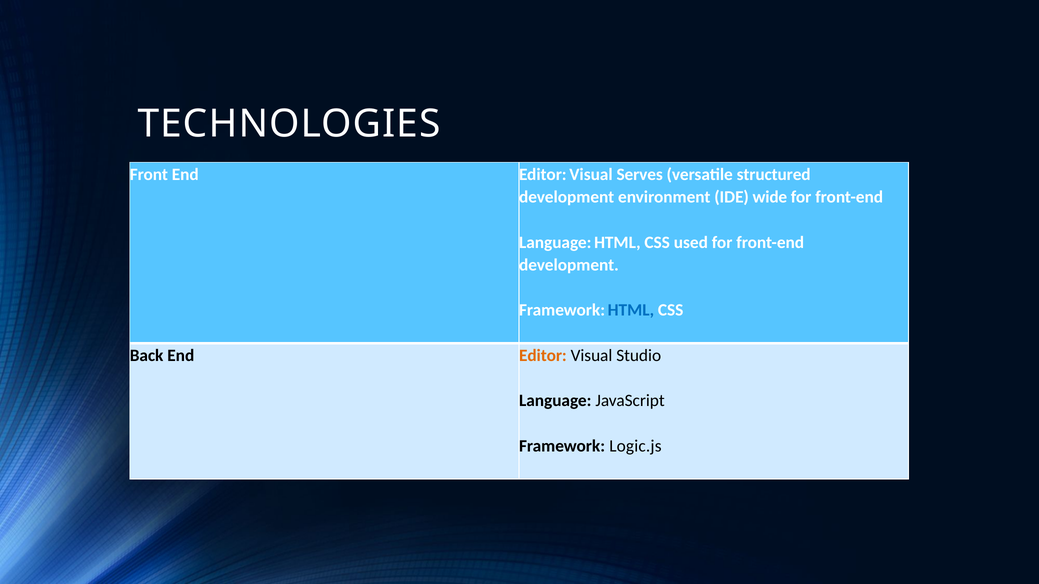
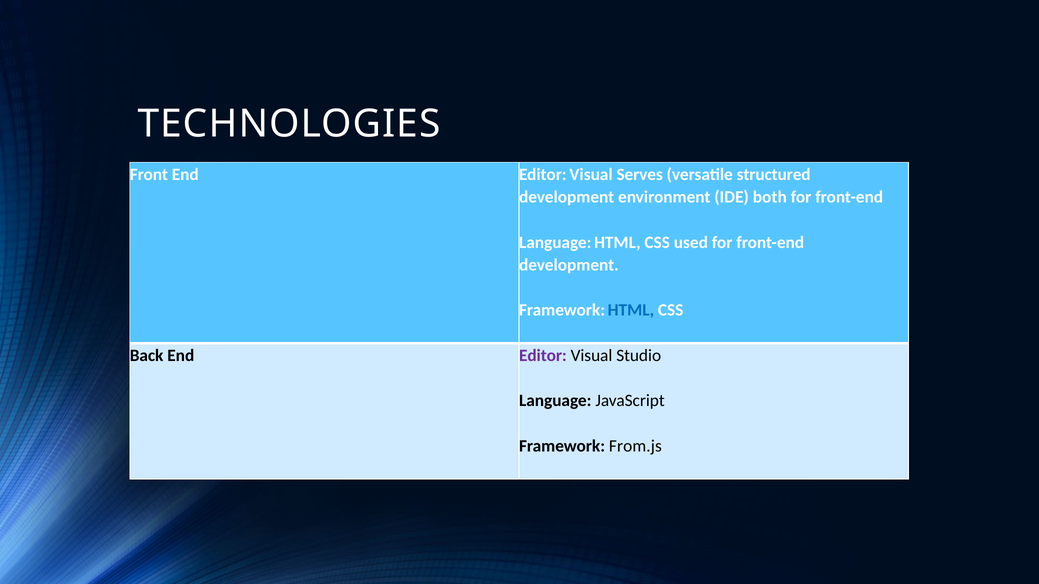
wide: wide -> both (770, 197)
Editor colour: orange -> purple (543, 356)
Logic.js: Logic.js -> From.js (635, 446)
